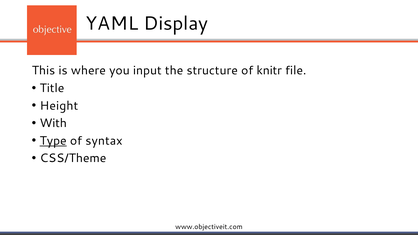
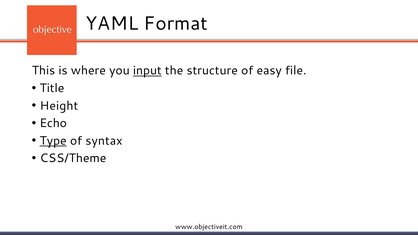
Display: Display -> Format (176, 23)
input underline: none -> present (147, 71)
knitr: knitr -> easy (269, 71)
With: With -> Echo (53, 123)
